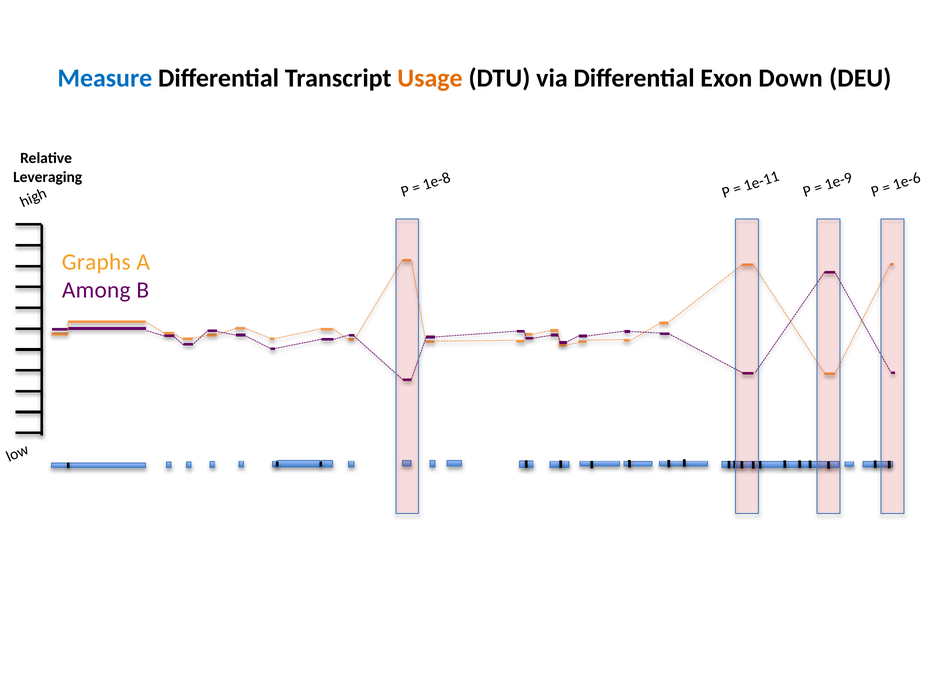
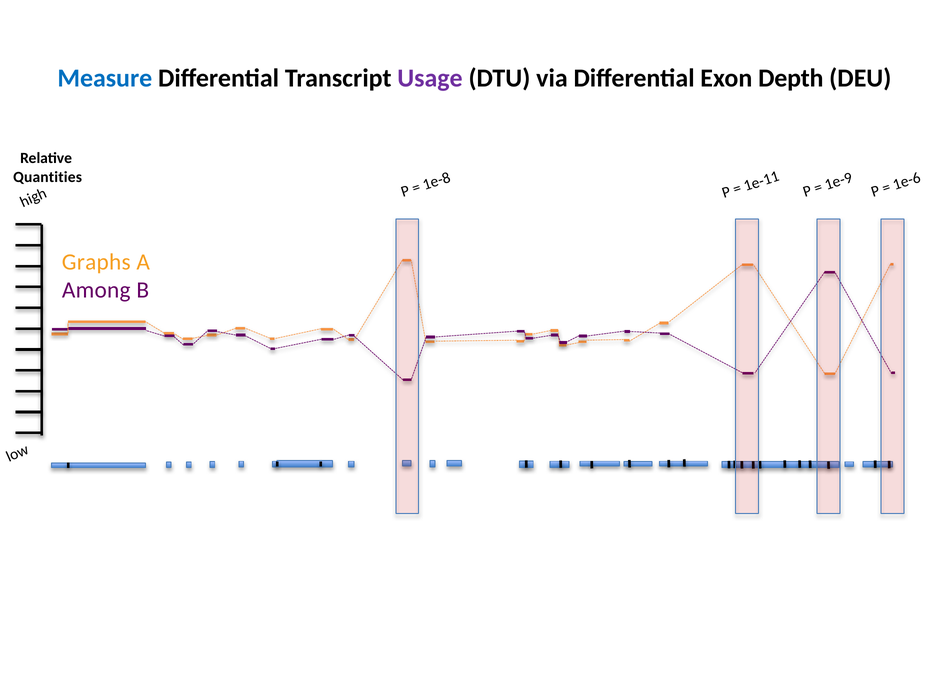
Usage colour: orange -> purple (430, 78)
Down: Down -> Depth (791, 78)
Leveraging: Leveraging -> Quantities (48, 177)
